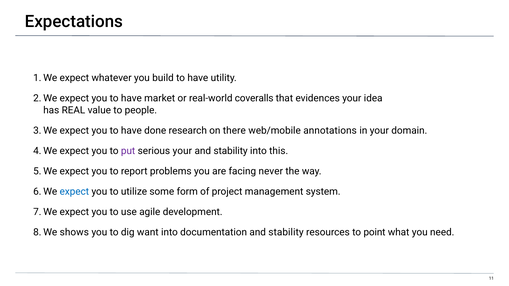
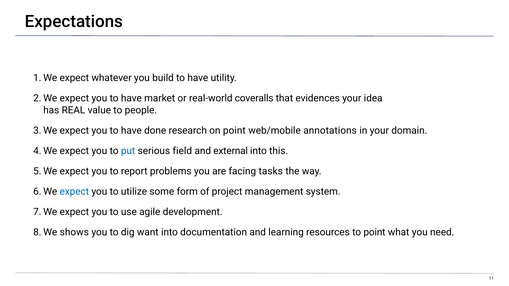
on there: there -> point (234, 131)
put colour: purple -> blue (128, 151)
serious your: your -> field (182, 151)
stability: stability -> external (231, 151)
never: never -> tasks (271, 171)
documentation and stability: stability -> learning (286, 233)
